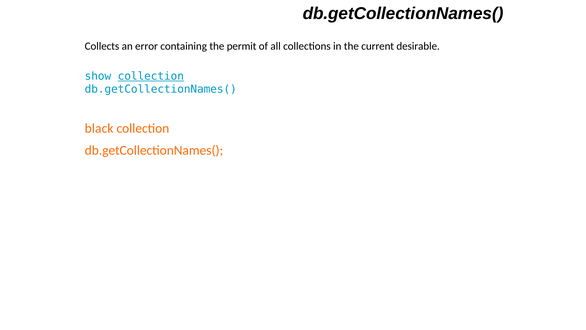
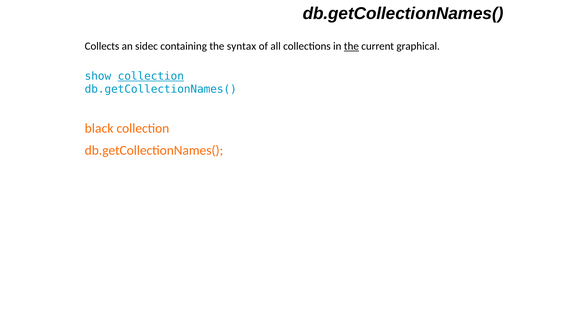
error: error -> sidec (147, 46)
permit: permit -> syntax (241, 46)
the underline: none -> present (351, 46)
desirable: desirable -> graphical (418, 46)
